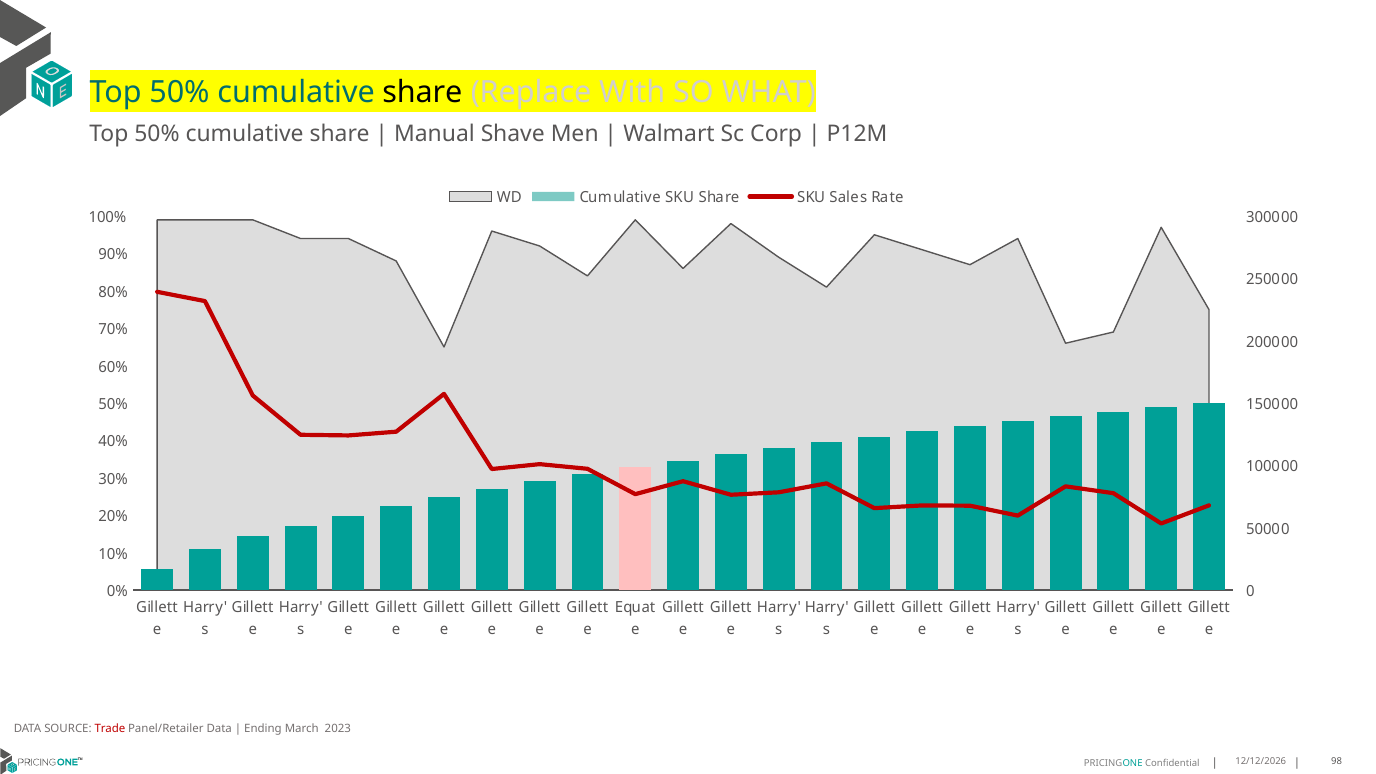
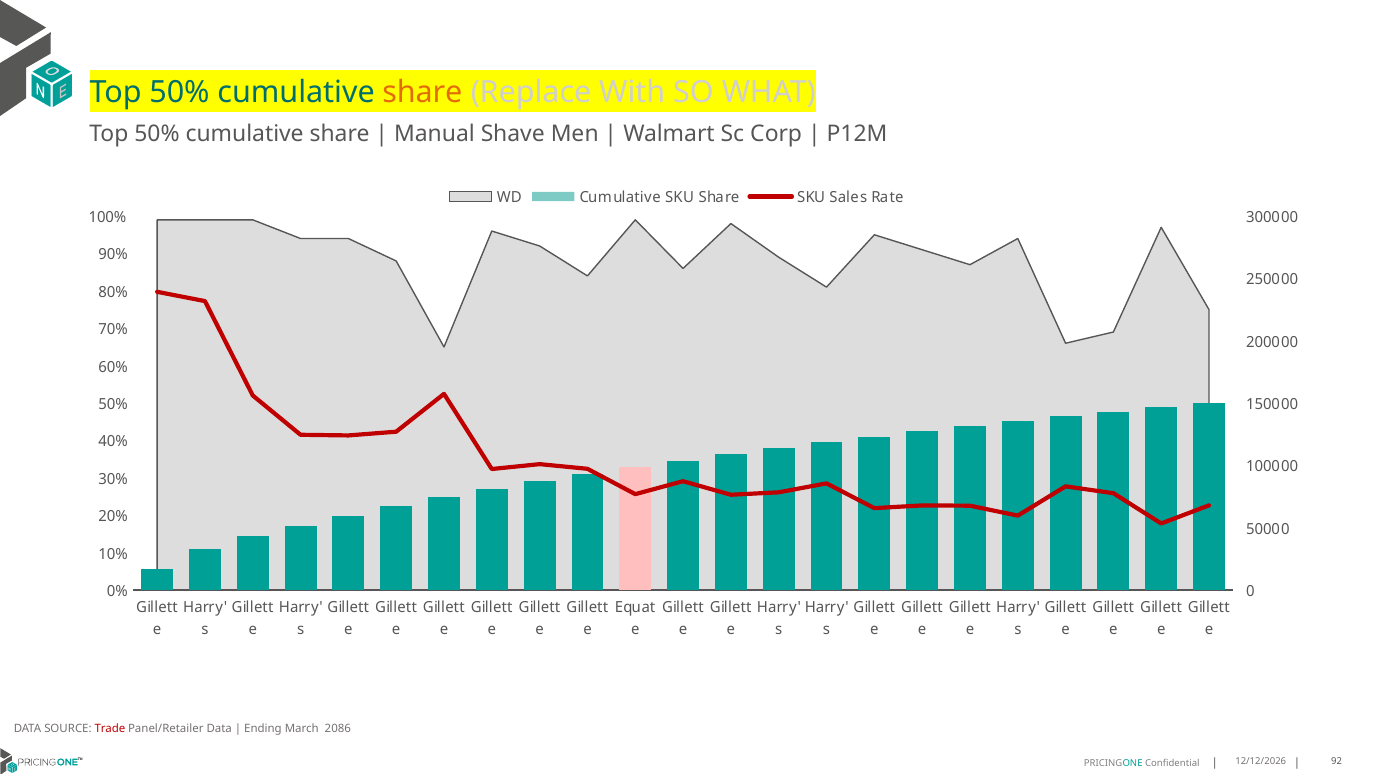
share colour: black -> orange (422, 92)
2023: 2023 -> 2086 (338, 729)
98: 98 -> 92 (1337, 761)
